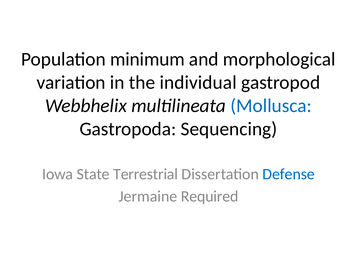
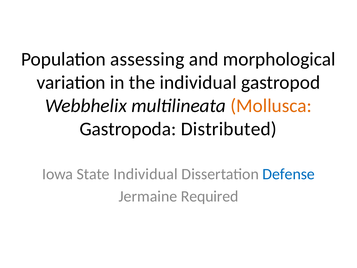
minimum: minimum -> assessing (147, 59)
Mollusca colour: blue -> orange (271, 106)
Sequencing: Sequencing -> Distributed (229, 129)
State Terrestrial: Terrestrial -> Individual (145, 174)
